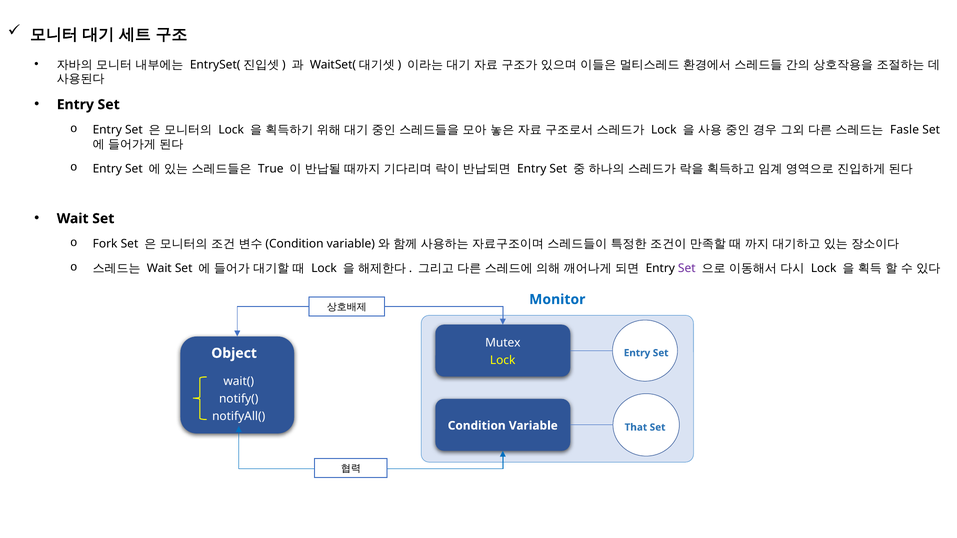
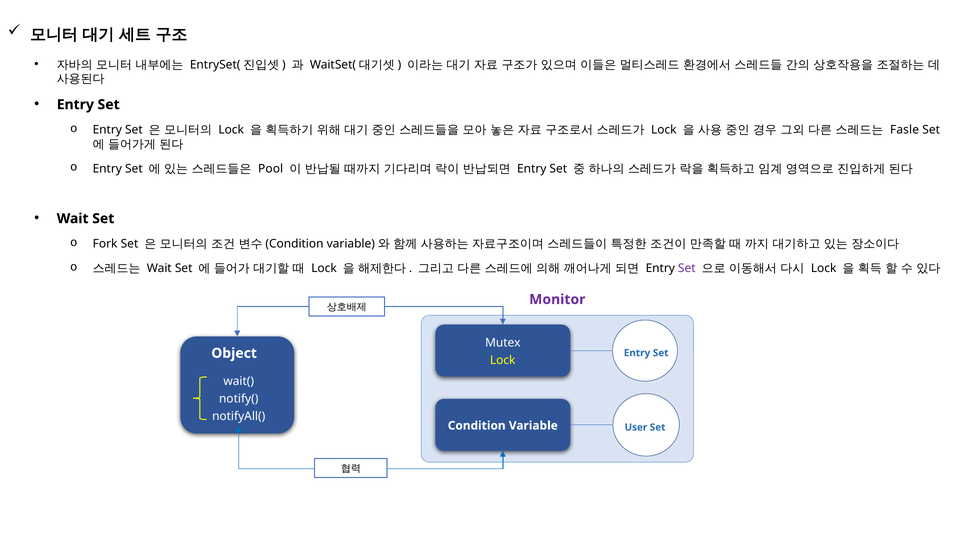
True: True -> Pool (271, 169)
Monitor colour: blue -> purple (557, 300)
That: That -> User (636, 428)
